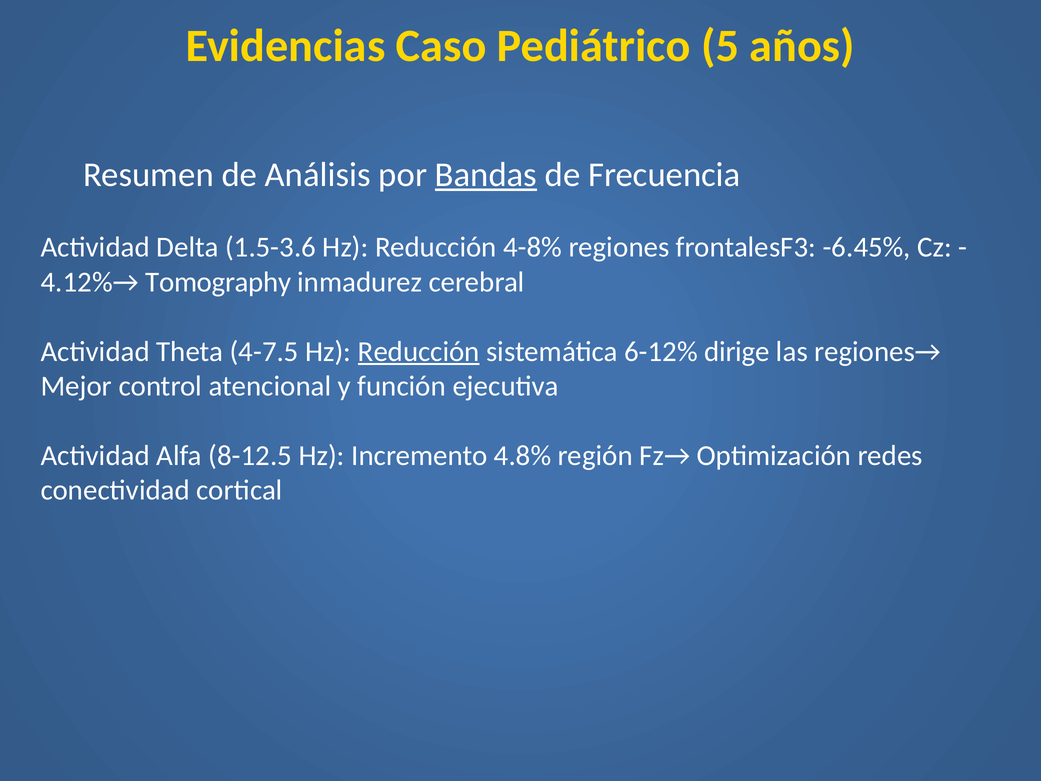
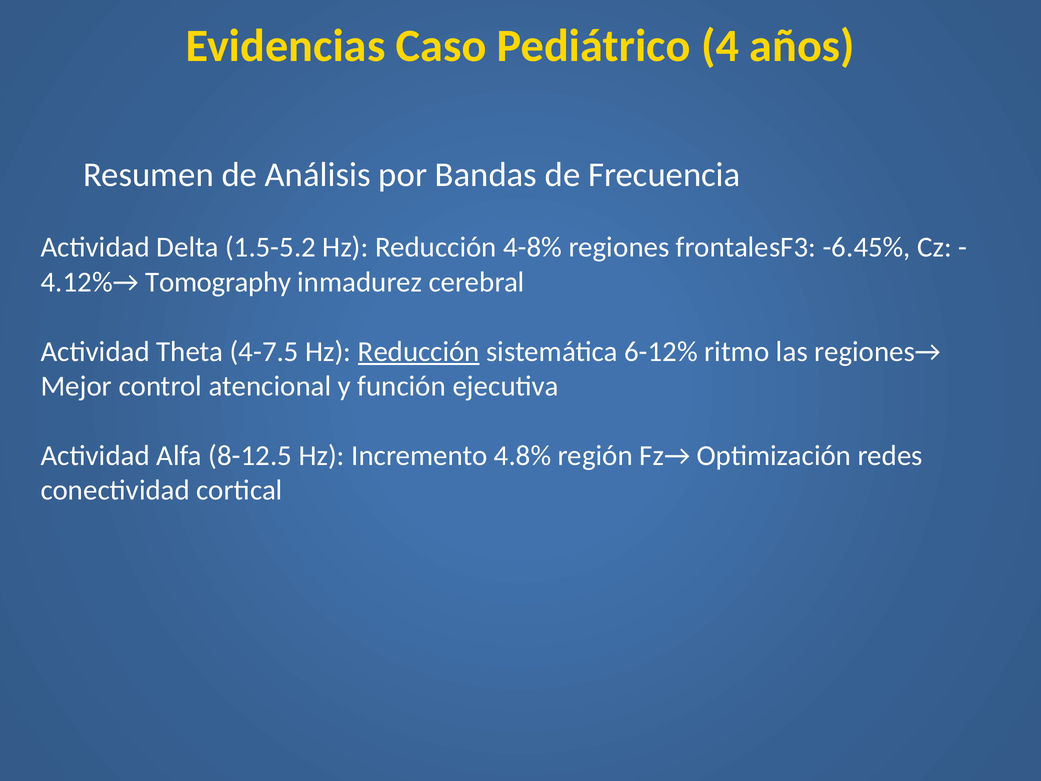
5: 5 -> 4 (720, 46)
Bandas underline: present -> none (486, 175)
1.5-3.6: 1.5-3.6 -> 1.5-5.2 (271, 247)
dirige: dirige -> ritmo (737, 351)
